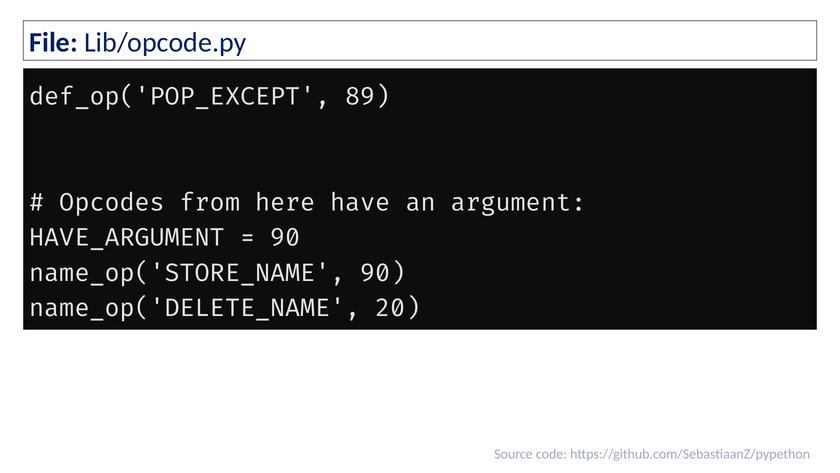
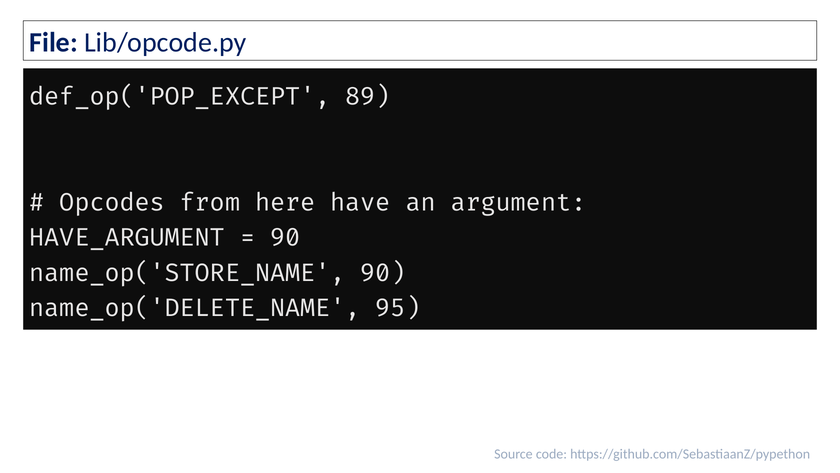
20: 20 -> 95 (398, 308)
